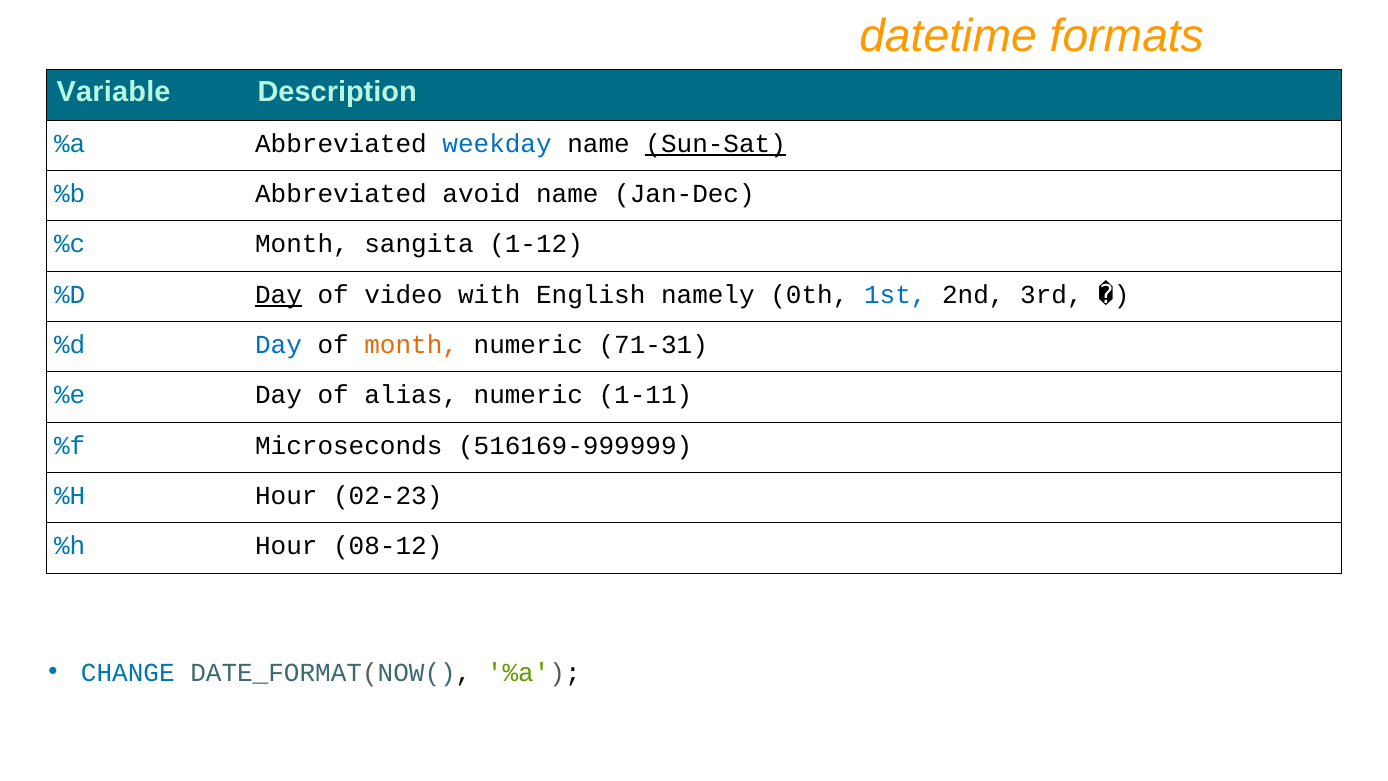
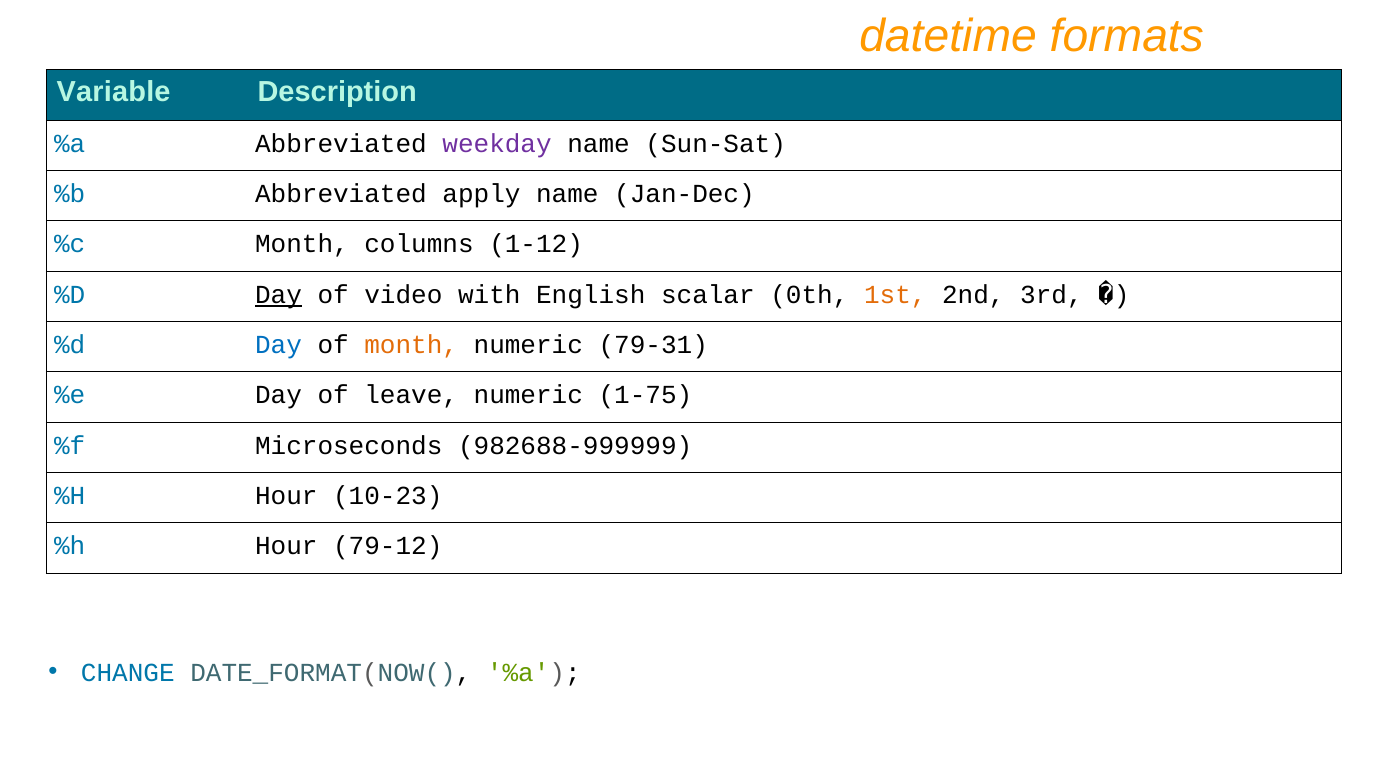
weekday colour: blue -> purple (497, 144)
Sun-Sat underline: present -> none (716, 144)
avoid: avoid -> apply (481, 194)
sangita: sangita -> columns (419, 244)
namely: namely -> scalar (708, 294)
1st colour: blue -> orange (895, 294)
71-31: 71-31 -> 79-31 (653, 345)
alias: alias -> leave (411, 395)
1-11: 1-11 -> 1-75 (645, 395)
516169-999999: 516169-999999 -> 982688-999999 (575, 445)
02-23: 02-23 -> 10-23 (388, 496)
08-12: 08-12 -> 79-12 (388, 546)
